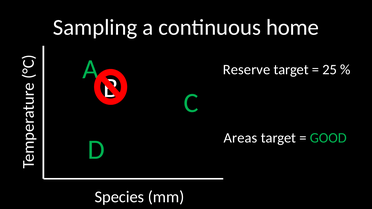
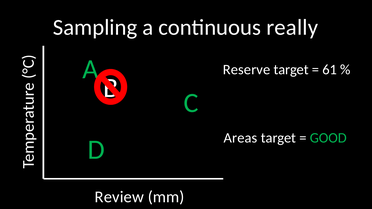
home: home -> really (292, 27)
25: 25 -> 61 (330, 70)
Species: Species -> Review (119, 197)
